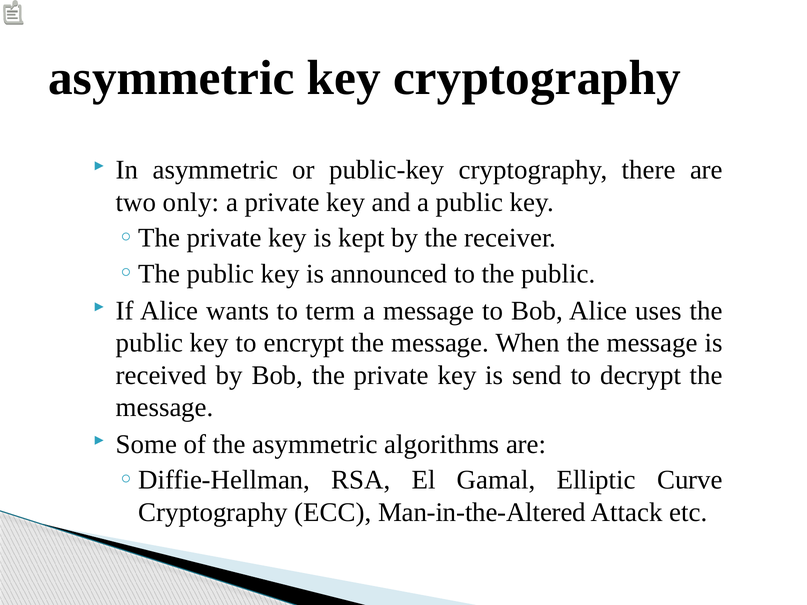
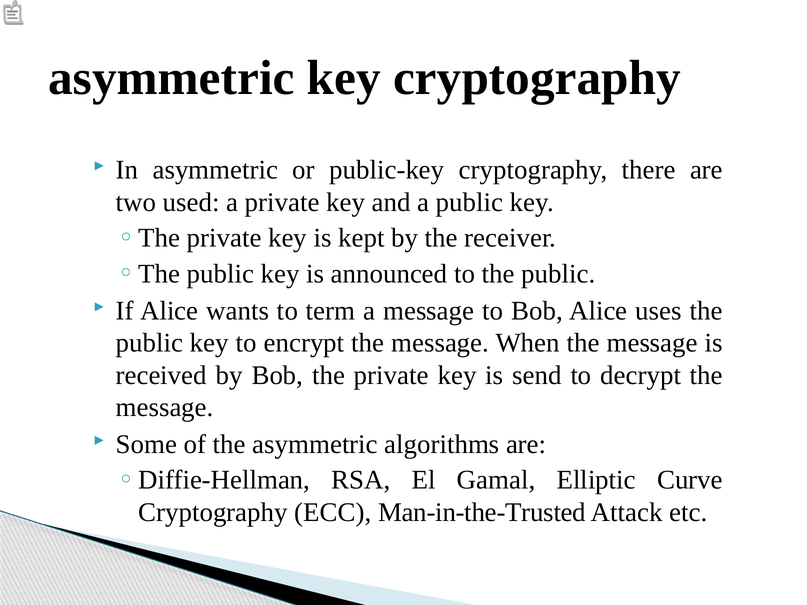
only: only -> used (191, 202)
Man-in-the-Altered: Man-in-the-Altered -> Man-in-the-Trusted (482, 513)
